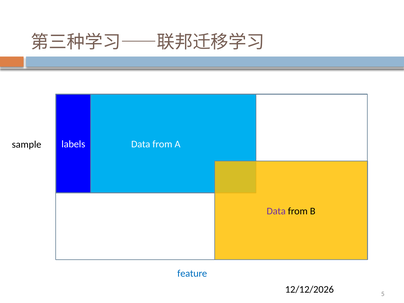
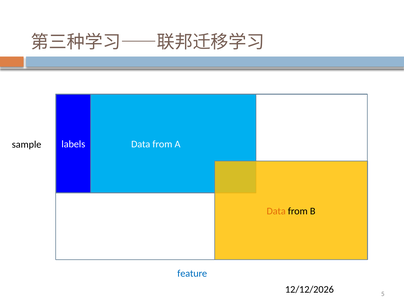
Data colour: purple -> orange (276, 211)
